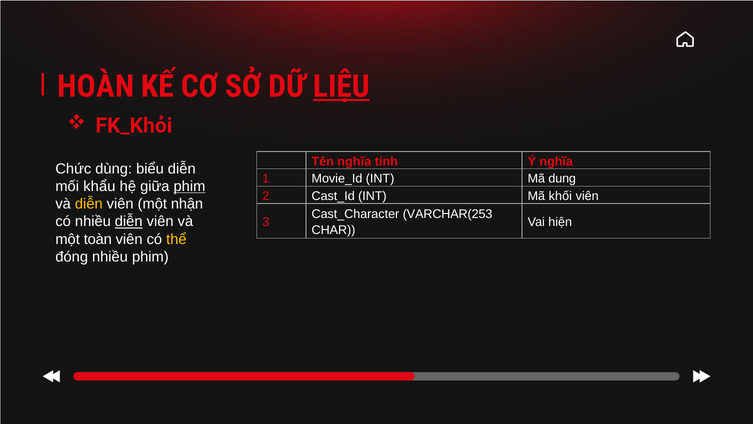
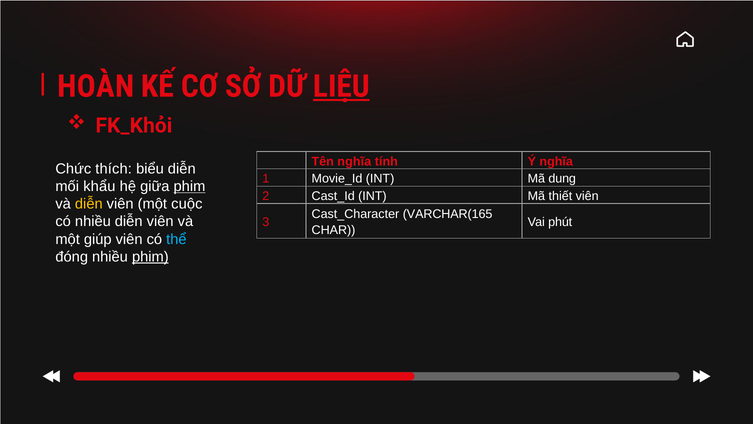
dùng: dùng -> thích (114, 169)
khối: khối -> thiết (560, 196)
nhận: nhận -> cuộc (187, 204)
VARCHAR(253: VARCHAR(253 -> VARCHAR(165 (448, 214)
diễn underline: present -> none (129, 221)
hiện: hiện -> phút (560, 222)
toàn: toàn -> giúp (98, 239)
thể colour: yellow -> light blue (176, 239)
phim underline: none -> present (150, 257)
